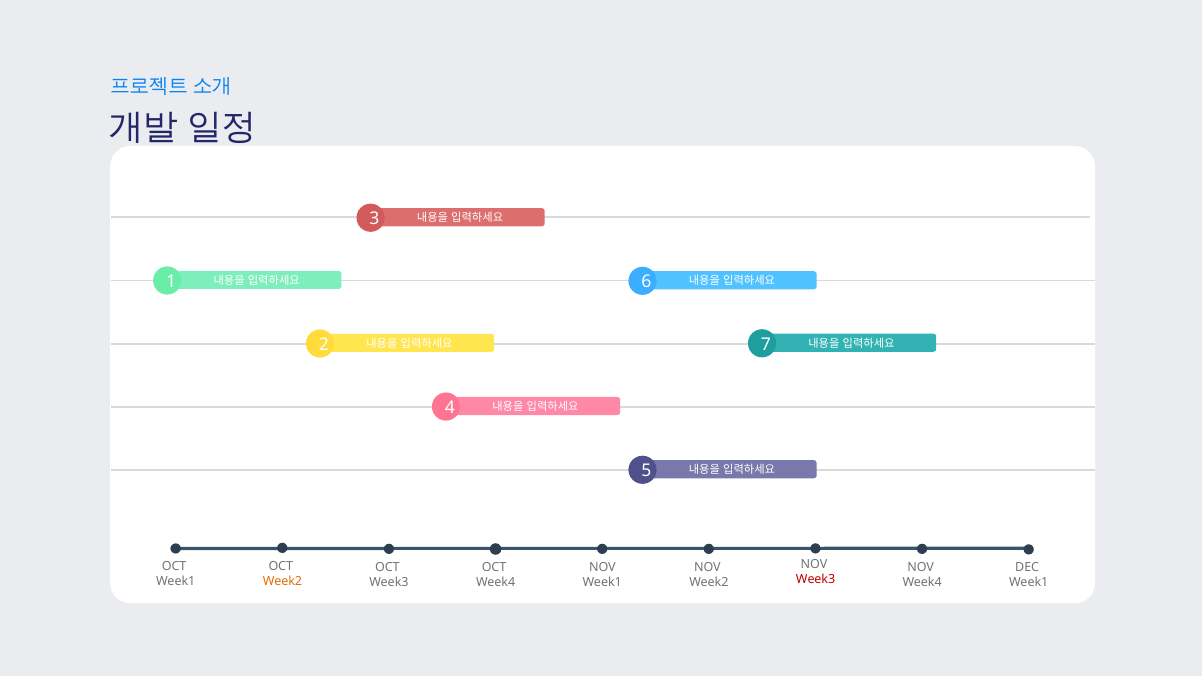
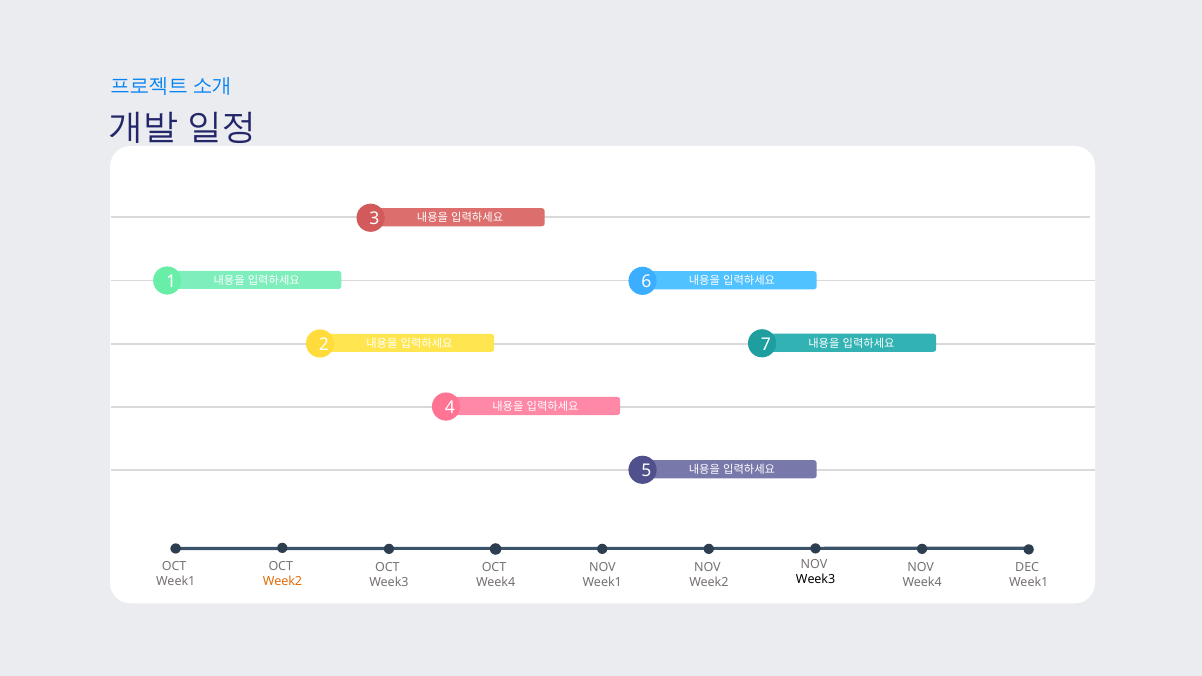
Week3 colour: red -> black (816, 580)
